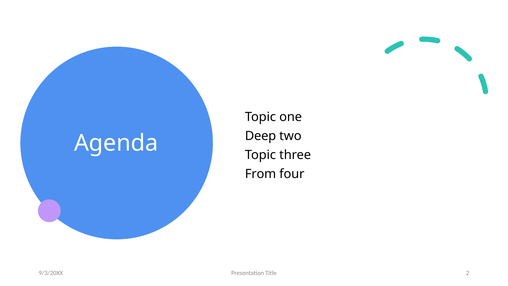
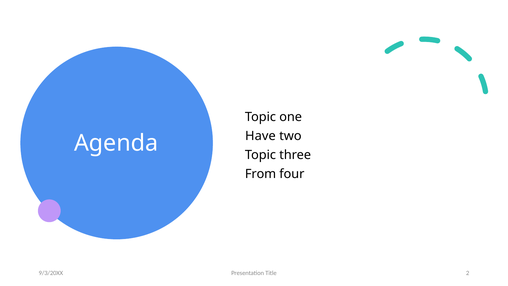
Deep: Deep -> Have (260, 136)
